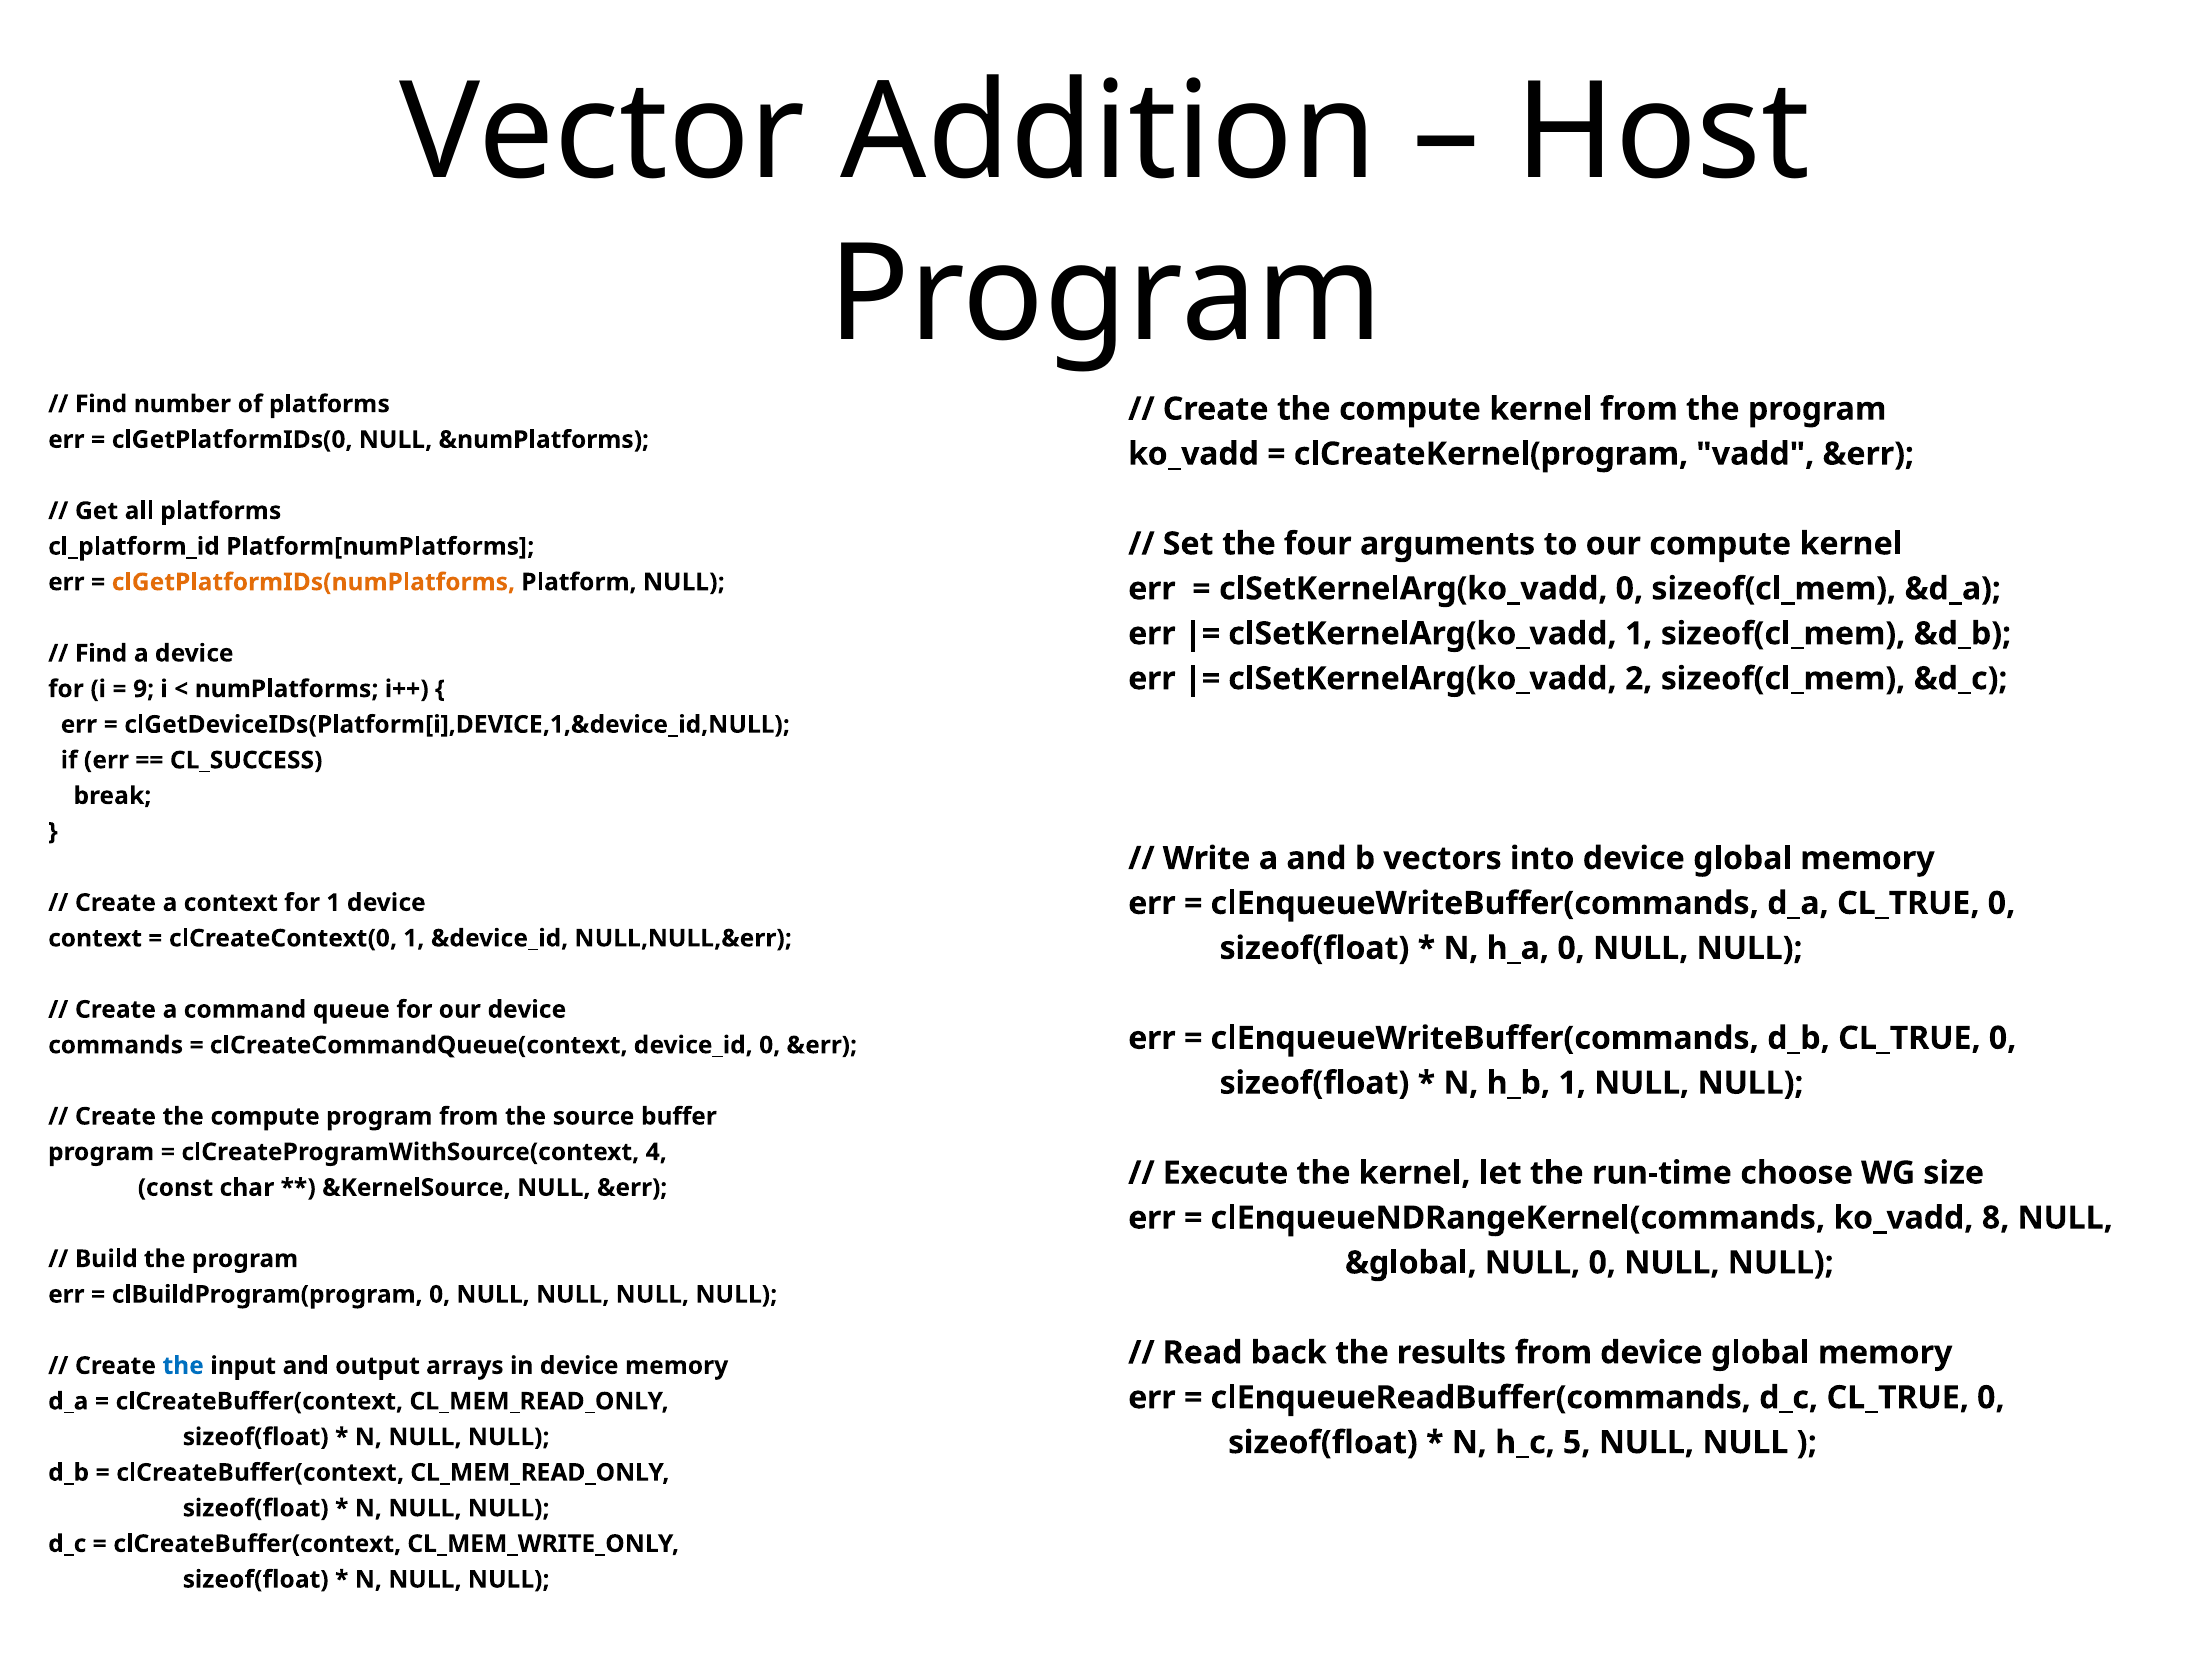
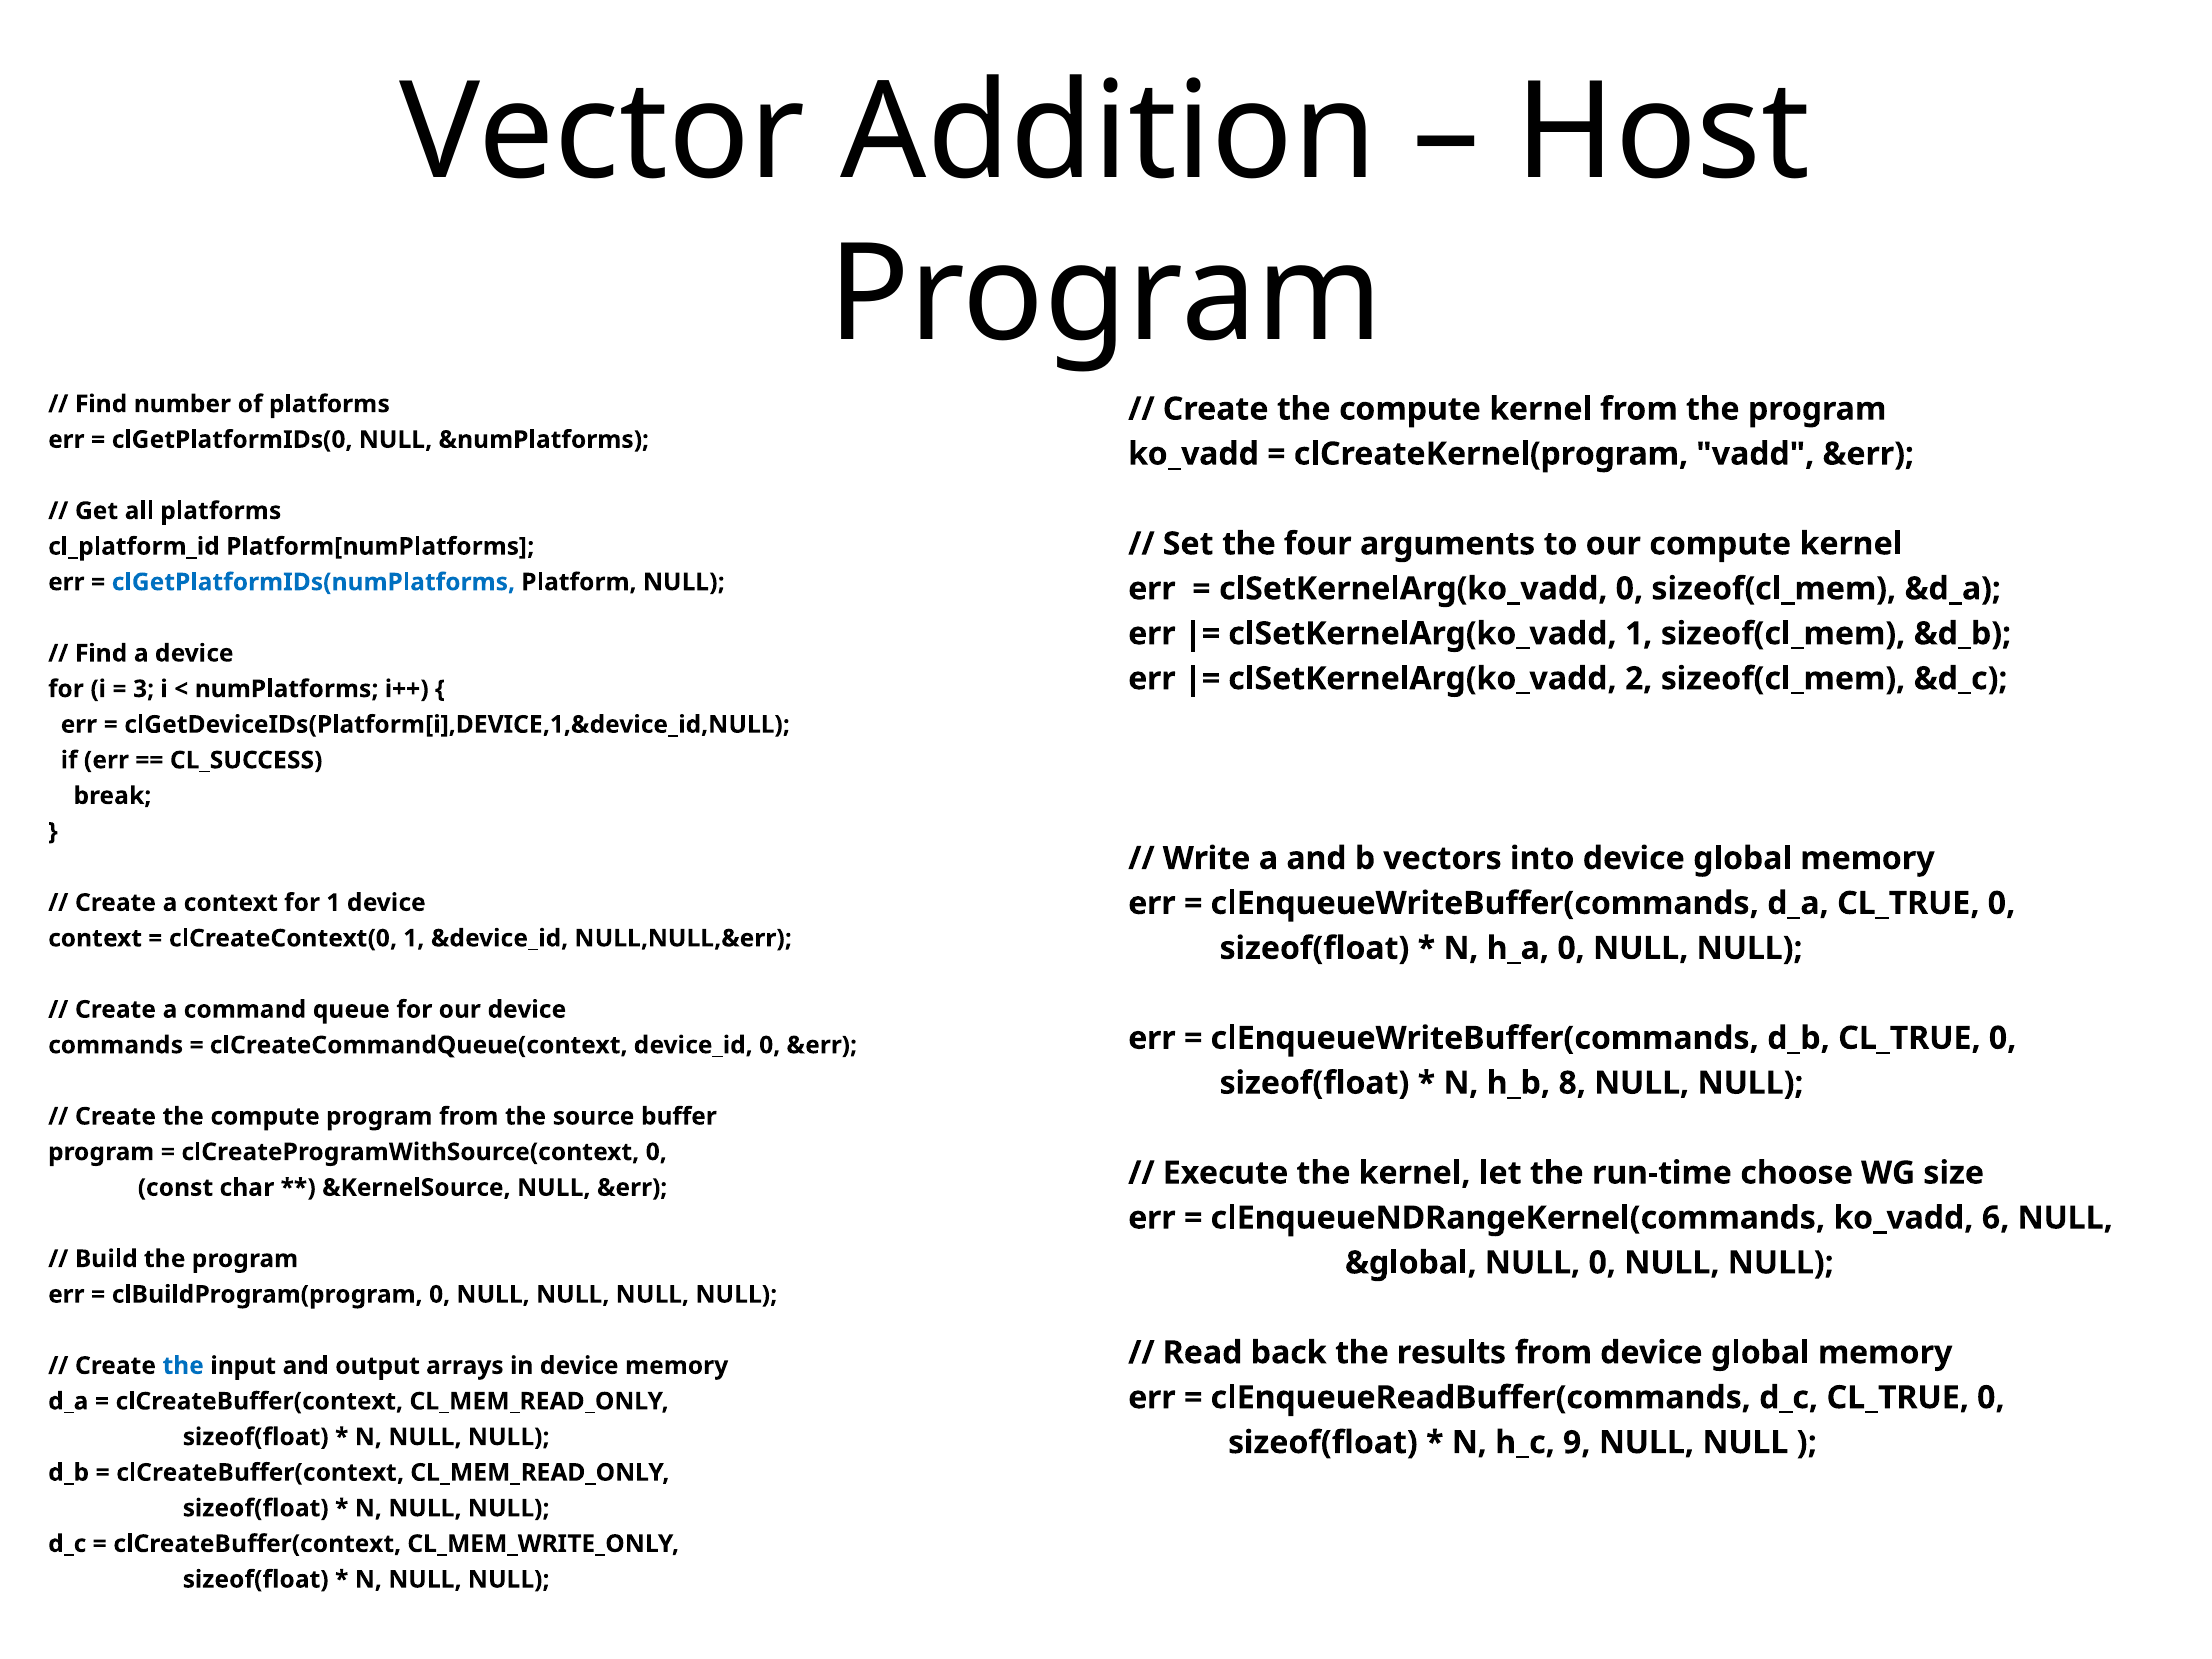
clGetPlatformIDs(numPlatforms colour: orange -> blue (313, 582)
9: 9 -> 3 (144, 689)
h_b 1: 1 -> 8 (1572, 1083)
clCreateProgramWithSource(context 4: 4 -> 0 (656, 1152)
8: 8 -> 6 (1996, 1218)
5: 5 -> 9 (1577, 1443)
